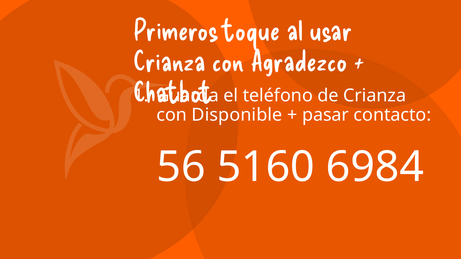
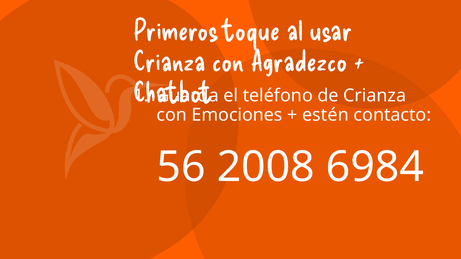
Disponible: Disponible -> Emociones (237, 115)
pasar: pasar -> estén (325, 115)
5160: 5160 -> 2008 (266, 167)
